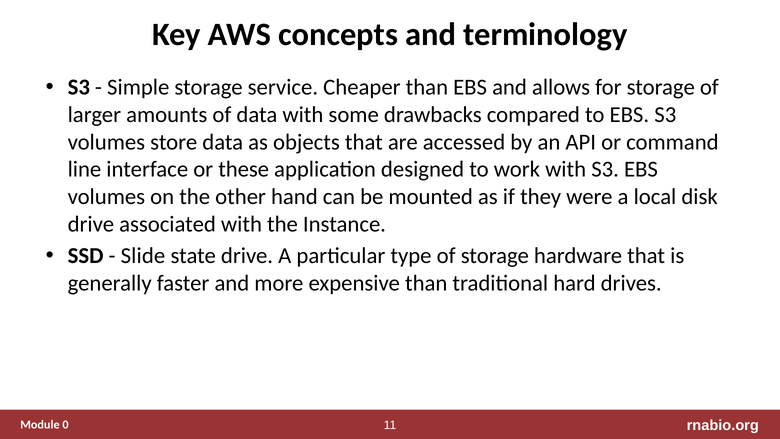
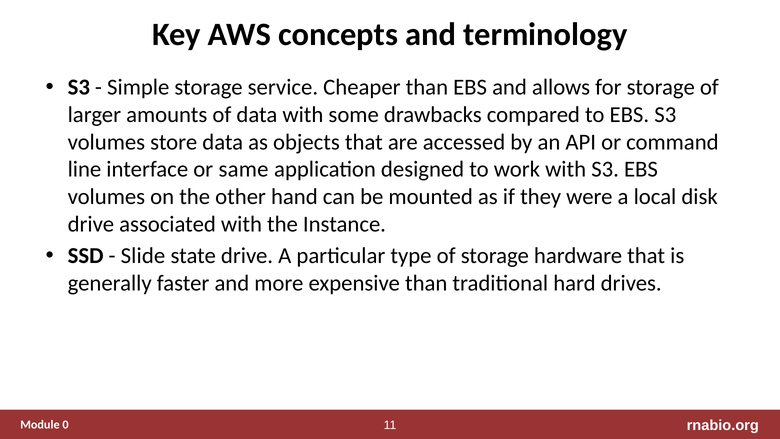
these: these -> same (244, 169)
